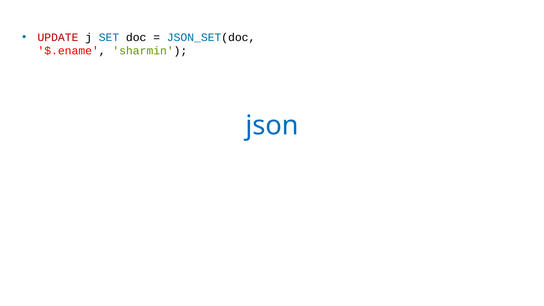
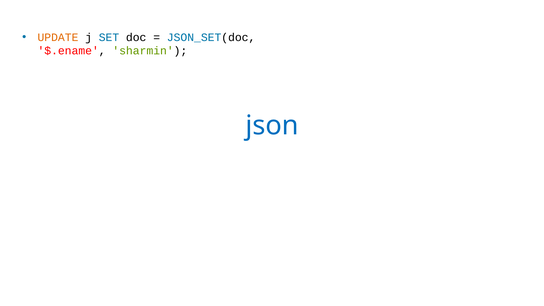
UPDATE colour: red -> orange (58, 37)
